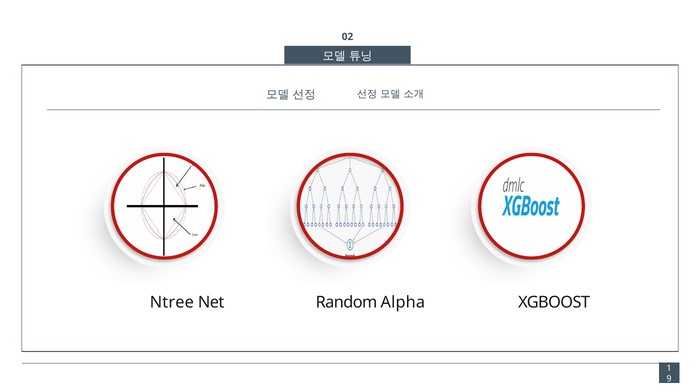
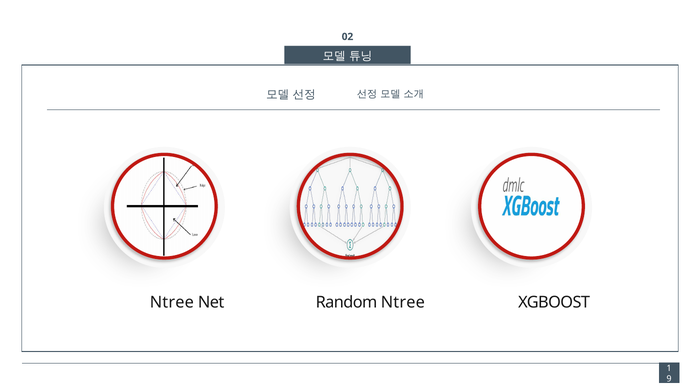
Random Alpha: Alpha -> Ntree (403, 303)
